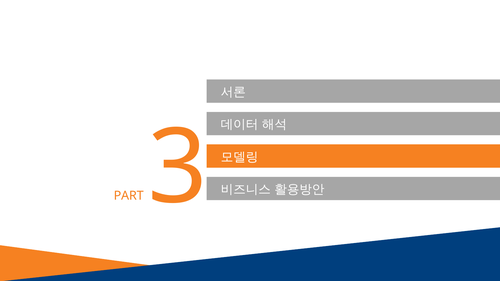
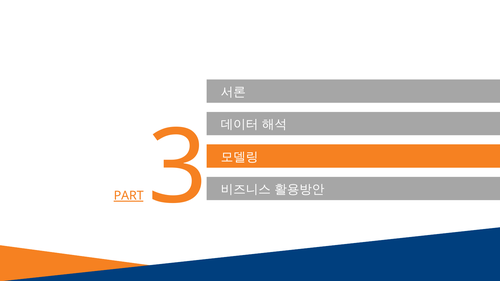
PART underline: none -> present (129, 196)
